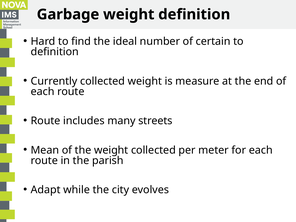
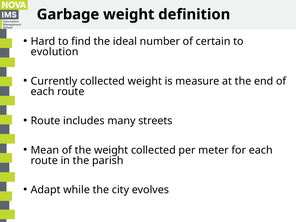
definition: definition -> evolution (55, 52)
